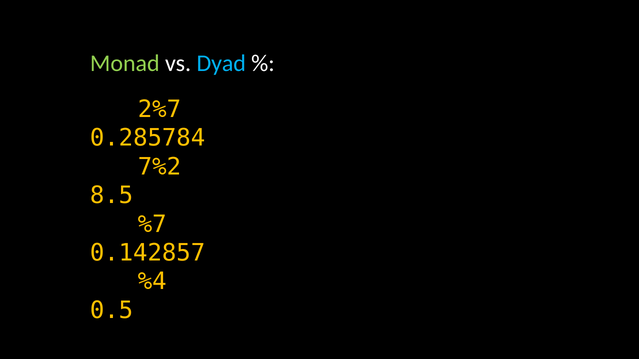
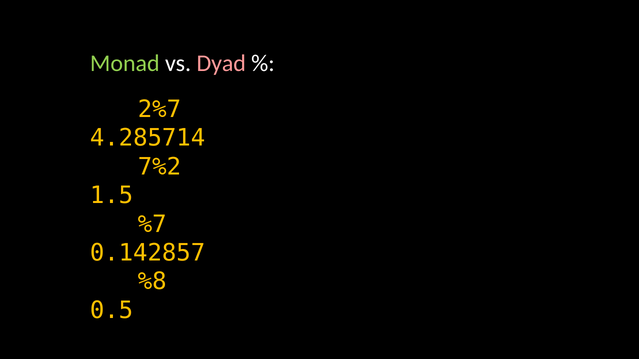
Dyad colour: light blue -> pink (221, 64)
0.285784: 0.285784 -> 4.285714 (148, 138)
8.5: 8.5 -> 1.5 (112, 196)
%4: %4 -> %8 (152, 282)
